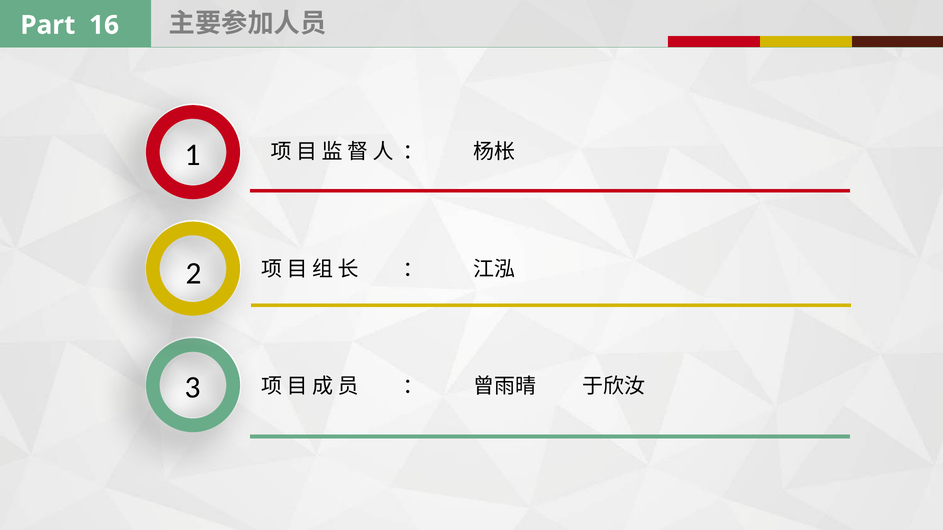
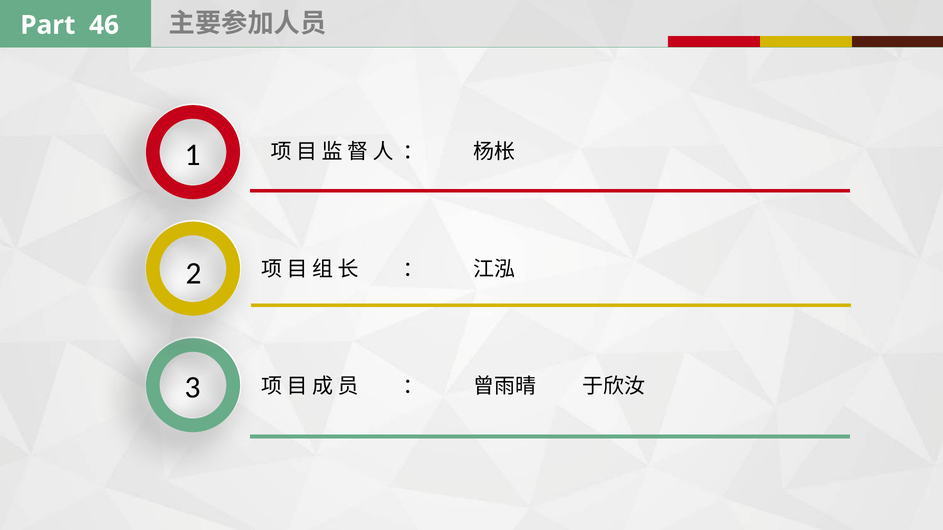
16: 16 -> 46 (104, 25)
